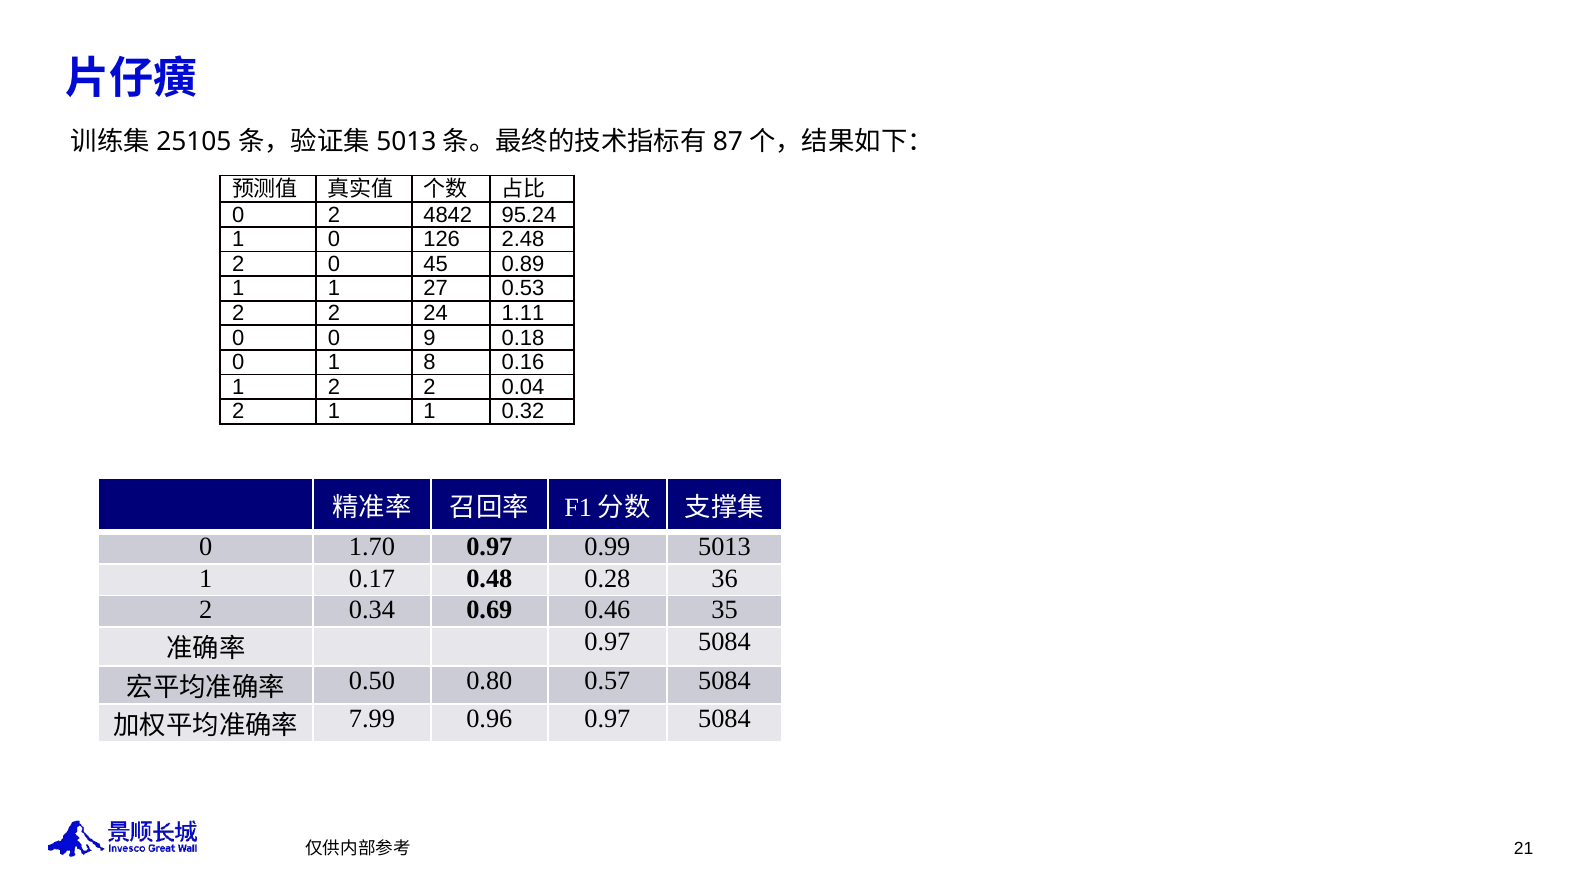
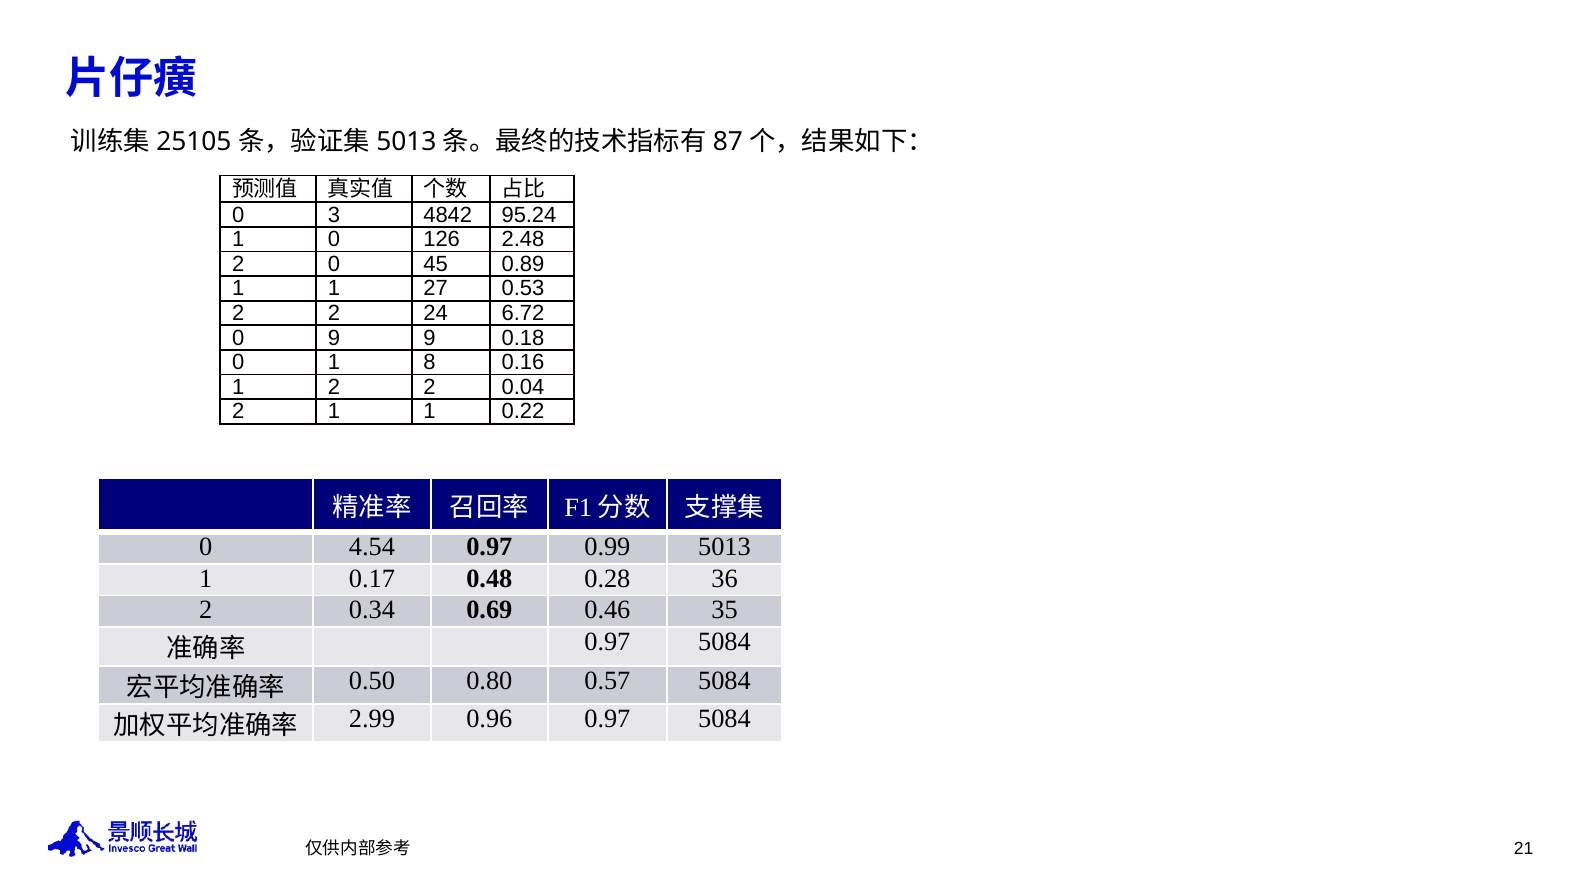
0 2: 2 -> 3 (334, 215)
1.11: 1.11 -> 6.72 (523, 313)
0 0: 0 -> 9 (334, 338)
0.32: 0.32 -> 0.22 (523, 412)
1.70: 1.70 -> 4.54 (372, 547)
7.99: 7.99 -> 2.99 (372, 719)
